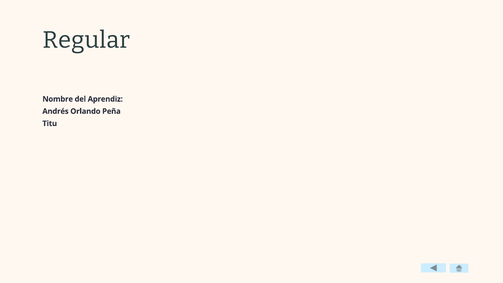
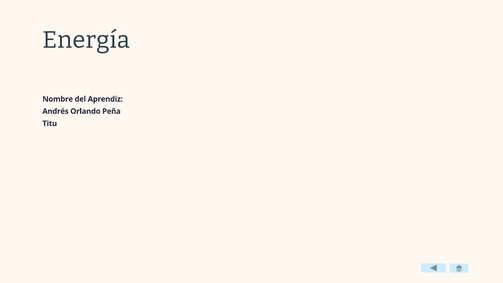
Regular: Regular -> Energía (86, 40)
